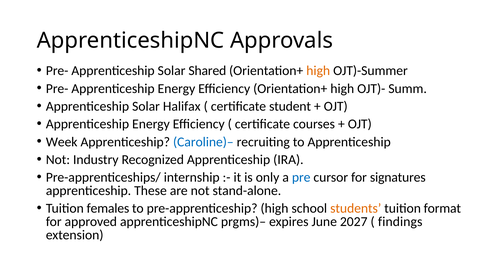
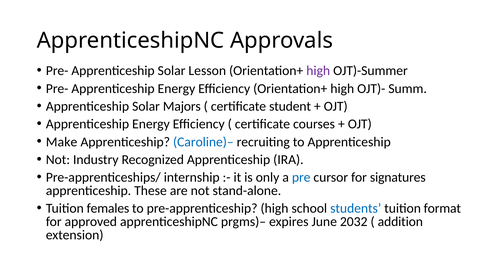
Shared: Shared -> Lesson (207, 71)
high colour: orange -> purple (318, 71)
Halifax: Halifax -> Majors (182, 106)
Week: Week -> Make (62, 142)
students colour: orange -> blue (356, 208)
2027: 2027 -> 2032 (354, 221)
findings: findings -> addition (400, 221)
